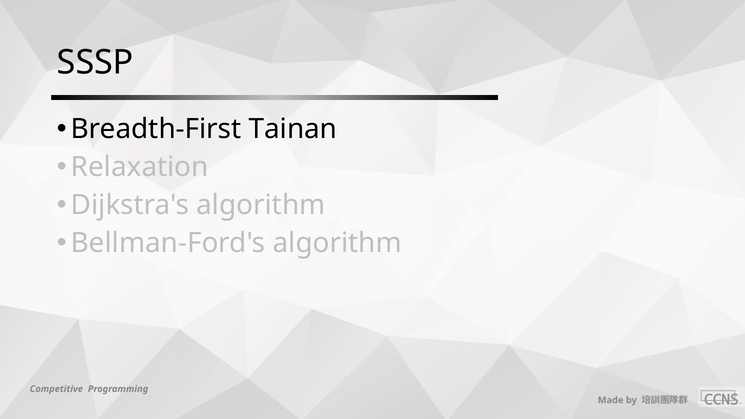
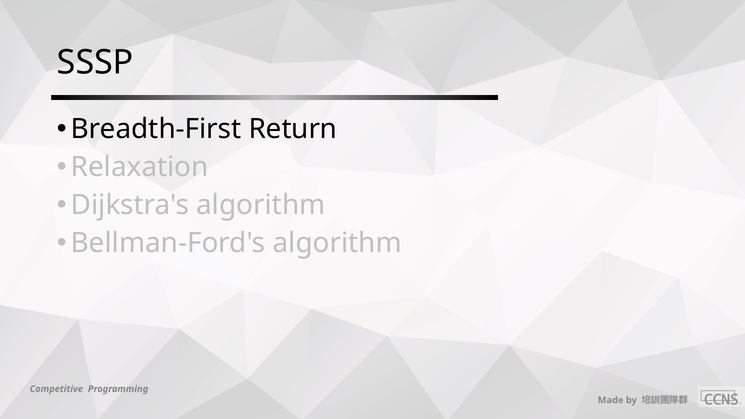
Tainan: Tainan -> Return (293, 129)
